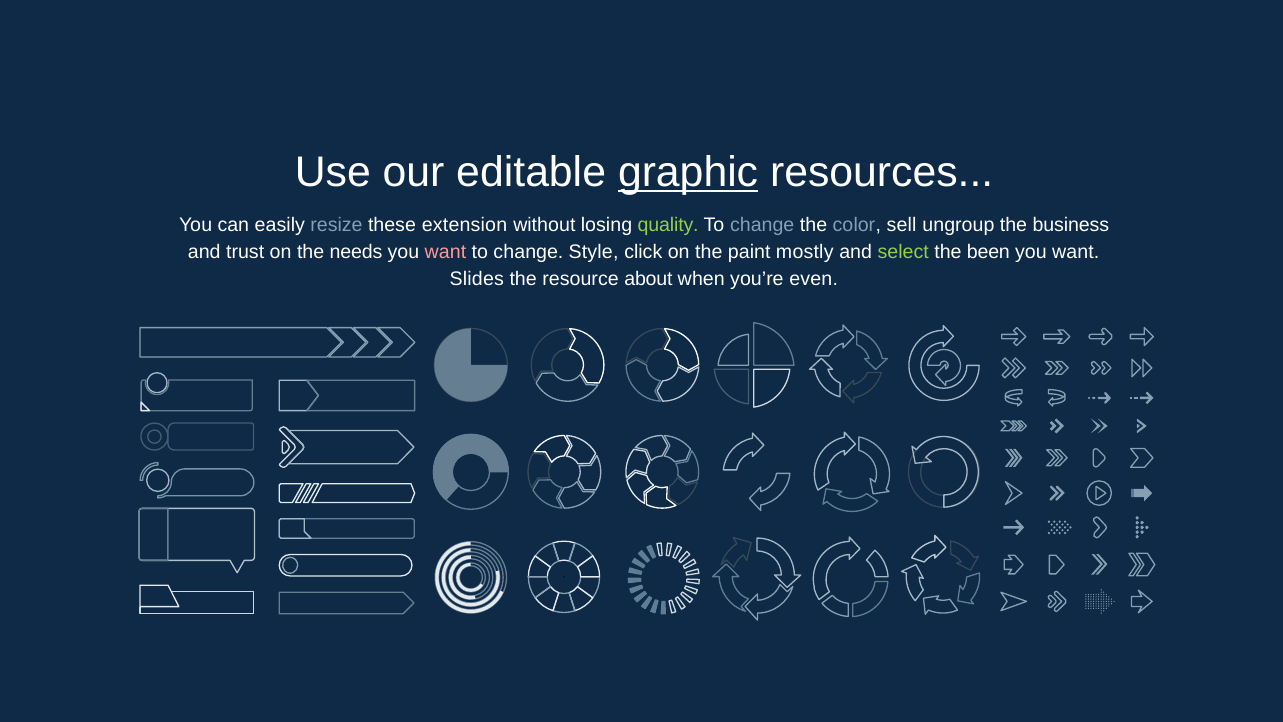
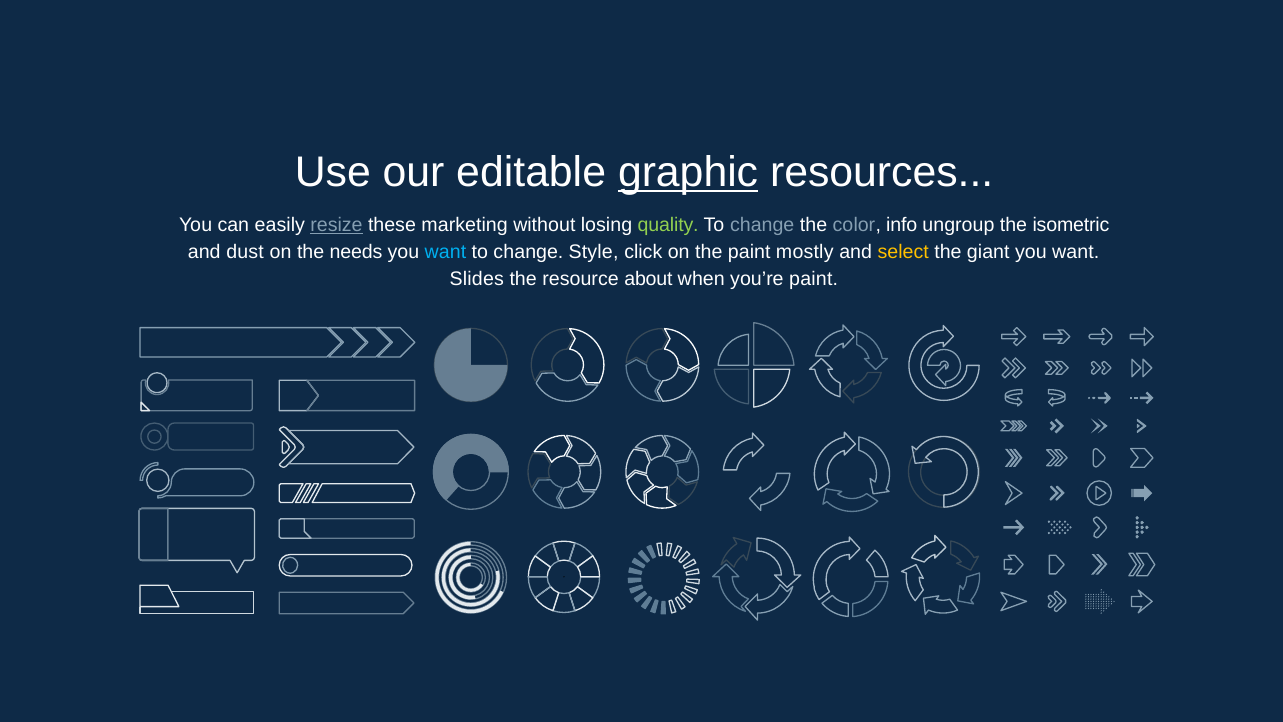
resize underline: none -> present (336, 225)
extension: extension -> marketing (465, 225)
sell: sell -> info (902, 225)
business: business -> isometric (1071, 225)
trust: trust -> dust (245, 252)
want colour: pink -> light blue (445, 252)
select colour: light green -> yellow (903, 252)
been: been -> giant (988, 252)
you’re even: even -> paint (814, 279)
